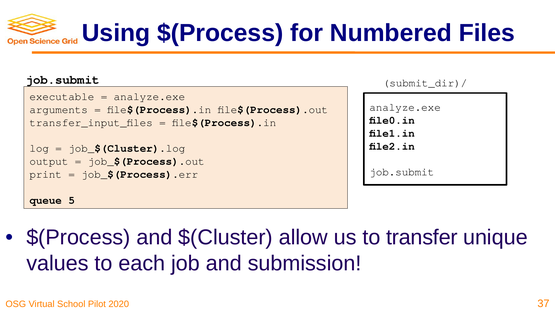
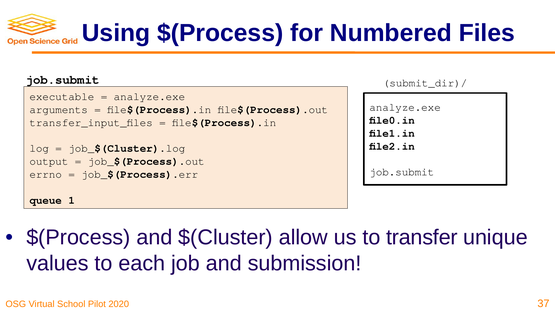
print: print -> errno (46, 174)
5: 5 -> 1 (72, 200)
